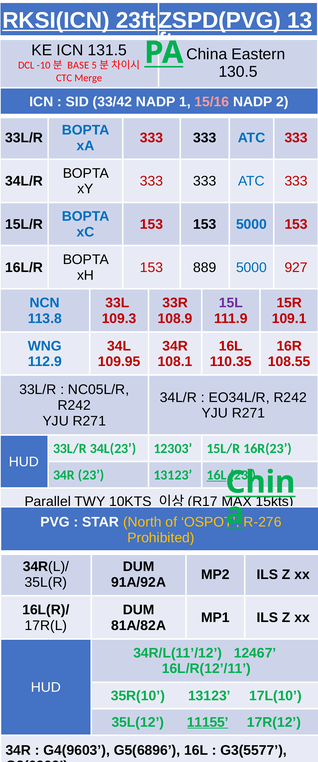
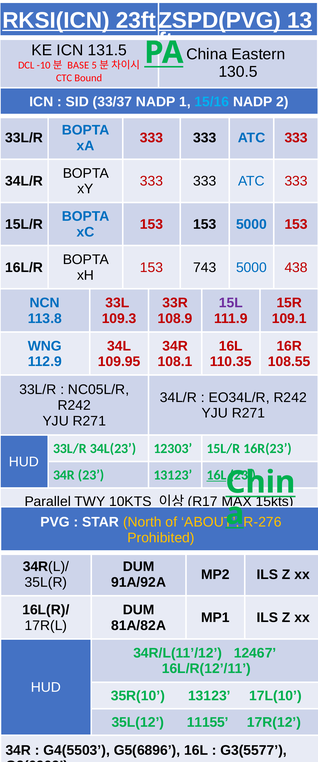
Merge: Merge -> Bound (88, 78)
33/42: 33/42 -> 33/37 (112, 102)
15/16 colour: pink -> light blue (212, 102)
889: 889 -> 743 (205, 267)
927: 927 -> 438 (296, 267)
OSPOT: OSPOT -> ABOUT (210, 521)
11155 underline: present -> none (208, 721)
G4(9603: G4(9603 -> G4(5503 (77, 749)
